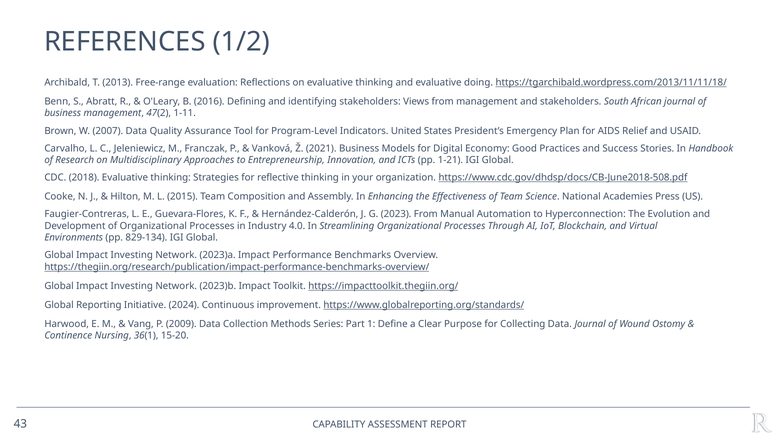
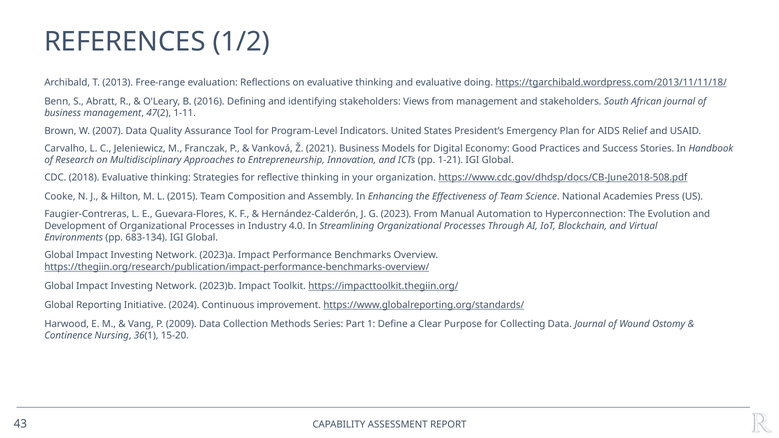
829-134: 829-134 -> 683-134 (146, 238)
